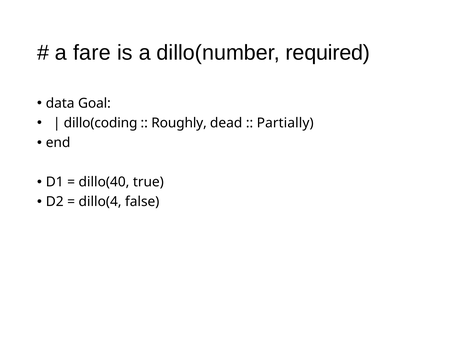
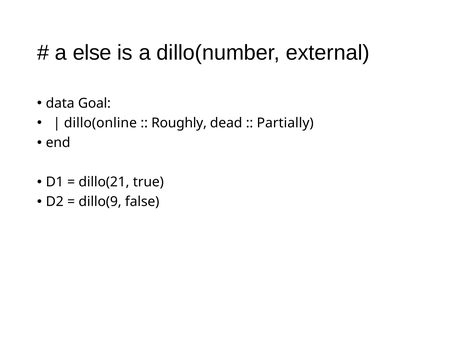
fare: fare -> else (92, 53)
required: required -> external (328, 53)
dillo(coding: dillo(coding -> dillo(online (100, 123)
dillo(40: dillo(40 -> dillo(21 (104, 182)
dillo(4: dillo(4 -> dillo(9 (100, 202)
